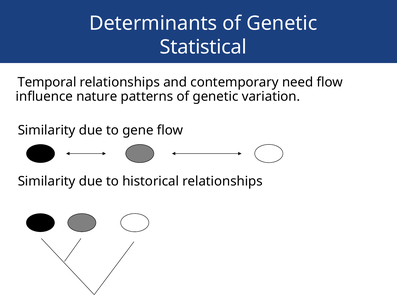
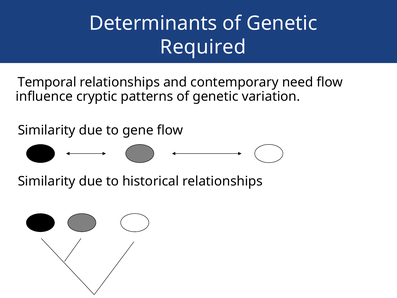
Statistical: Statistical -> Required (203, 47)
nature: nature -> cryptic (97, 96)
